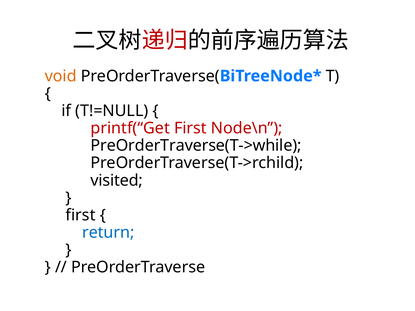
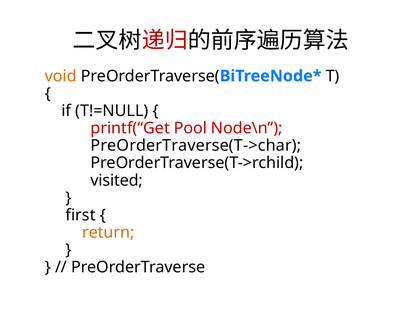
printf(“Get First: First -> Pool (190, 128)
PreOrderTraverse(T->while: PreOrderTraverse(T->while -> PreOrderTraverse(T->char (196, 146)
return colour: blue -> orange (108, 233)
